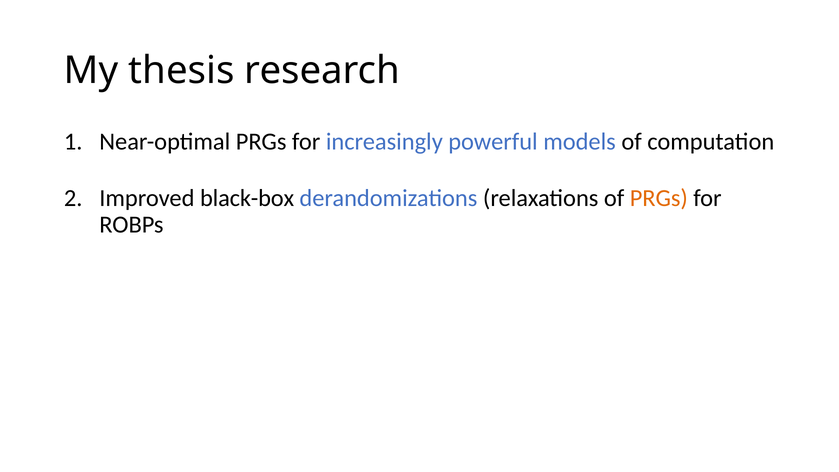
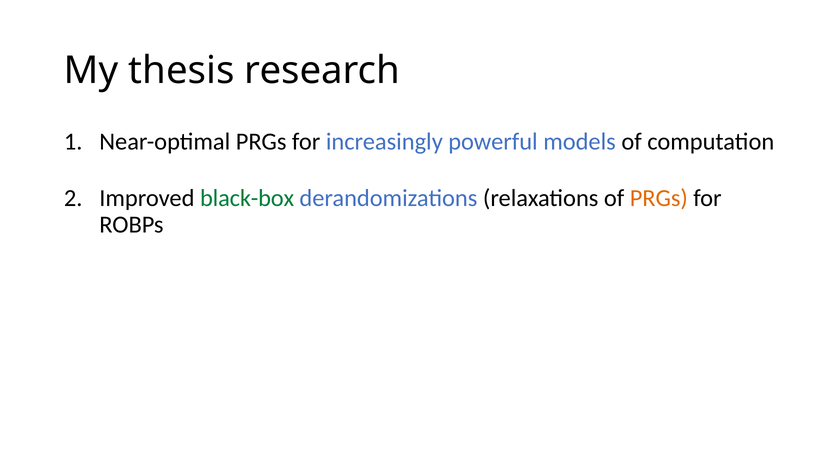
black-box colour: black -> green (247, 198)
